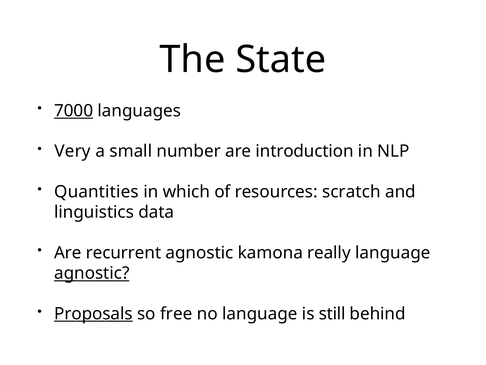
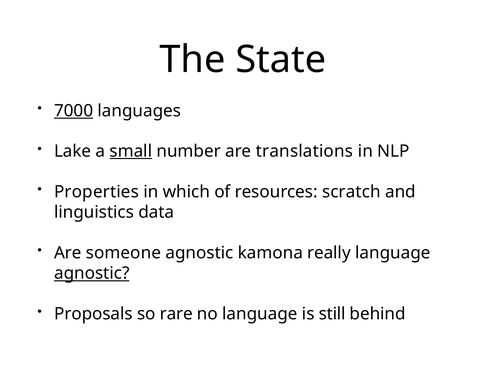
Very: Very -> Lake (73, 151)
small underline: none -> present (131, 151)
introduction: introduction -> translations (304, 151)
Quantities: Quantities -> Properties (97, 192)
recurrent: recurrent -> someone (123, 252)
Proposals underline: present -> none (93, 313)
free: free -> rare (176, 313)
